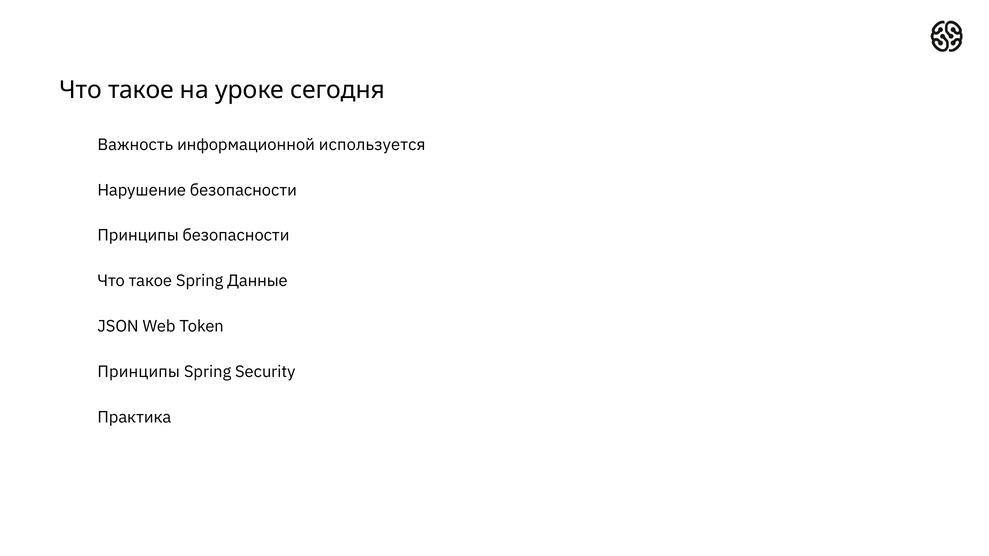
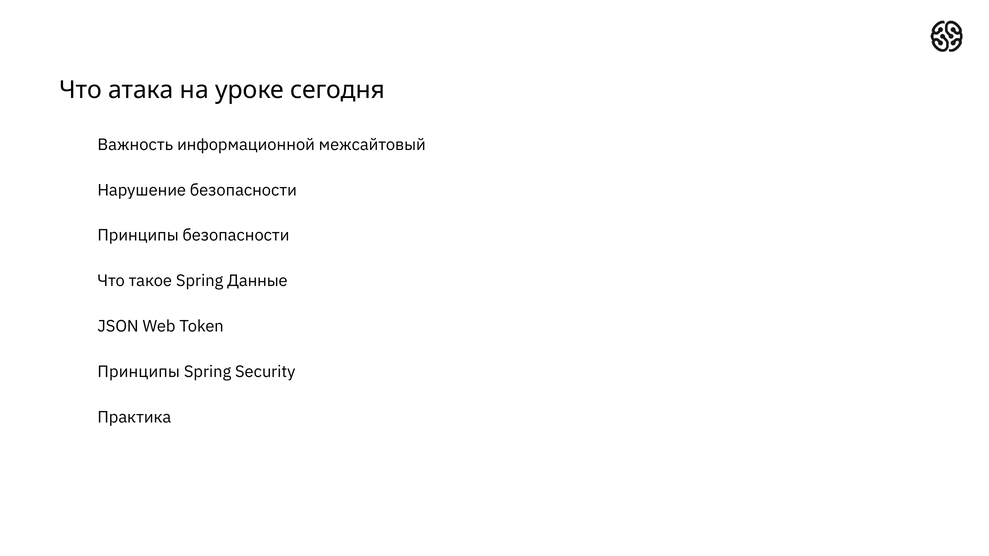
такое: такое -> атака (141, 90)
используется: используется -> межсайтовый (372, 145)
